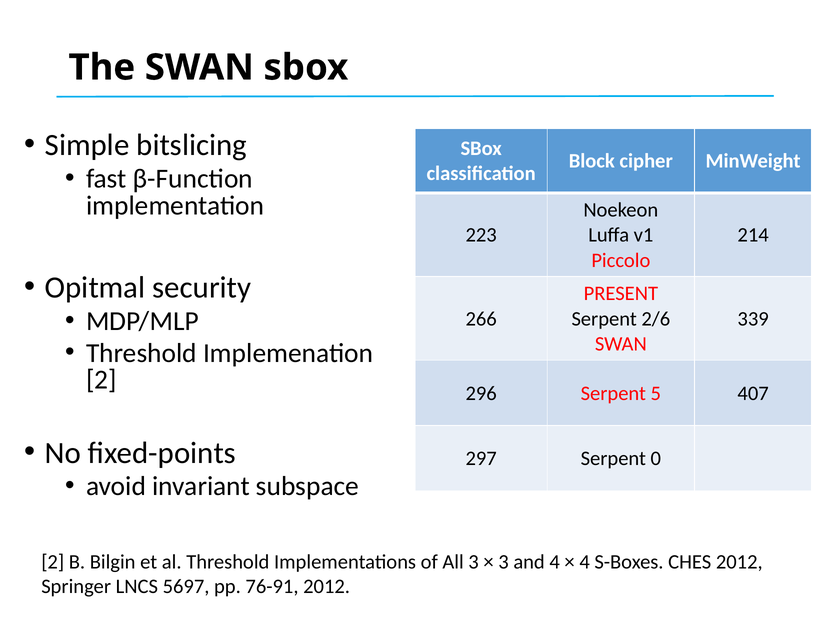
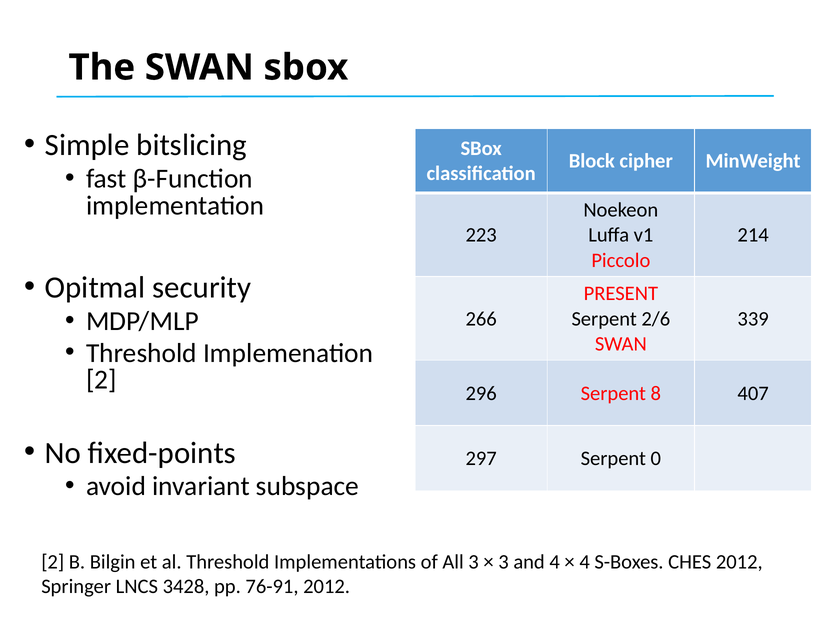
5: 5 -> 8 (656, 393)
5697: 5697 -> 3428 (186, 587)
